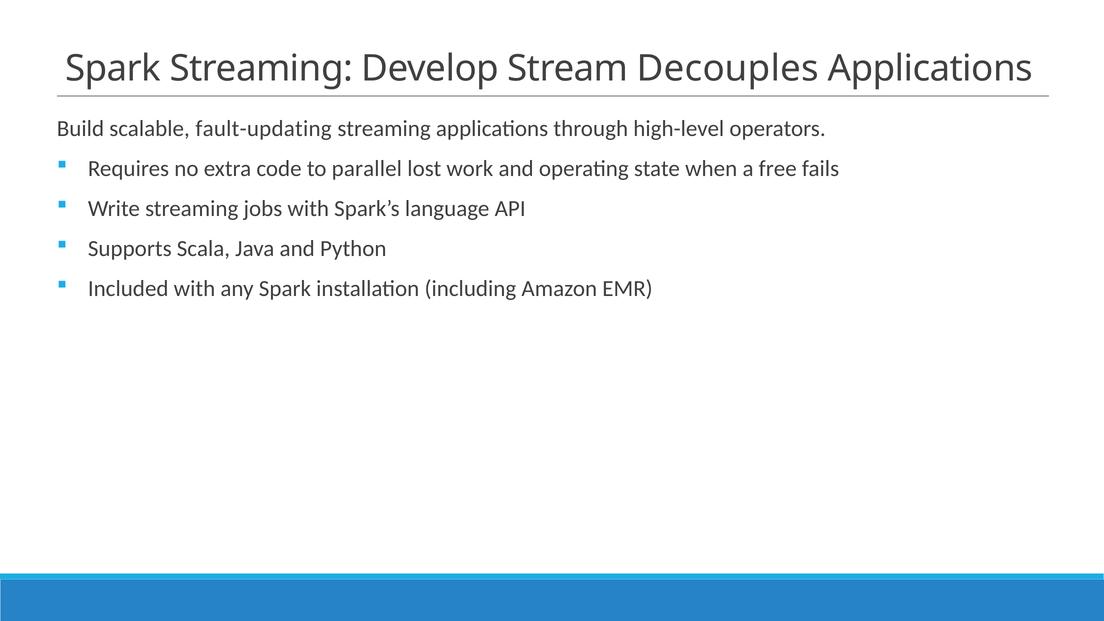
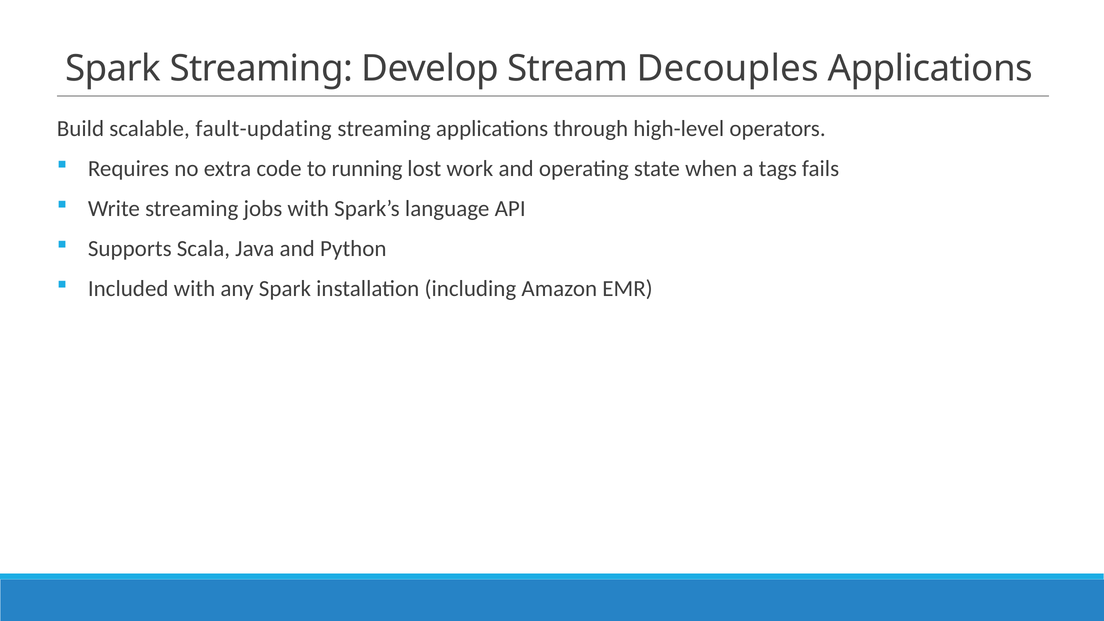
parallel: parallel -> running (367, 169)
free: free -> tags (778, 169)
